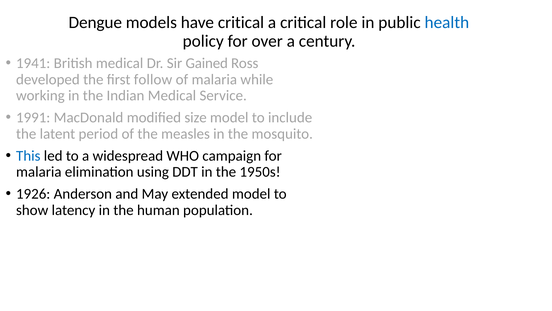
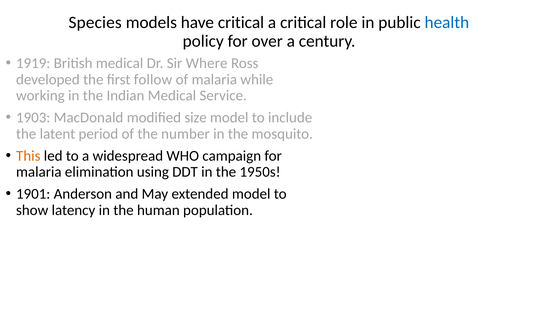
Dengue: Dengue -> Species (95, 22)
1941: 1941 -> 1919 (33, 63)
Gained: Gained -> Where (207, 63)
1991: 1991 -> 1903 (33, 117)
measles: measles -> number (185, 134)
This colour: blue -> orange (28, 156)
1926: 1926 -> 1901 (33, 194)
